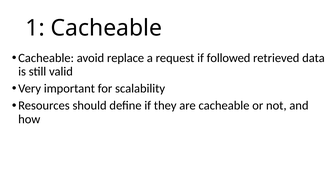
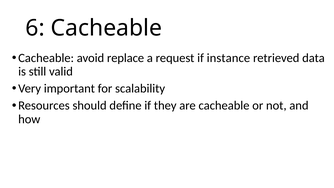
1: 1 -> 6 (35, 28)
followed: followed -> instance (228, 58)
